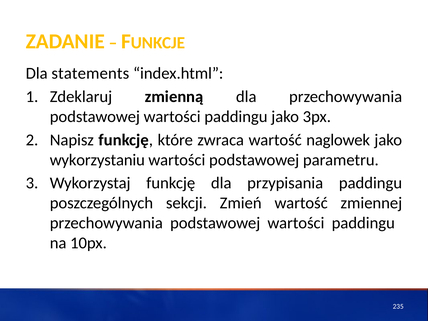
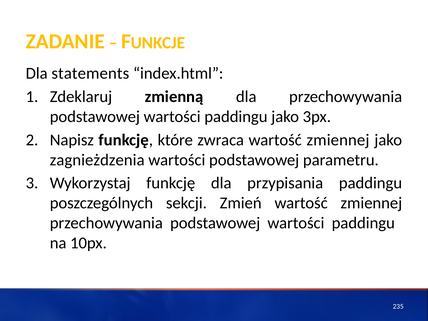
zwraca wartość naglowek: naglowek -> zmiennej (338, 140)
wykorzystaniu: wykorzystaniu -> zagnieżdzenia (97, 160)
